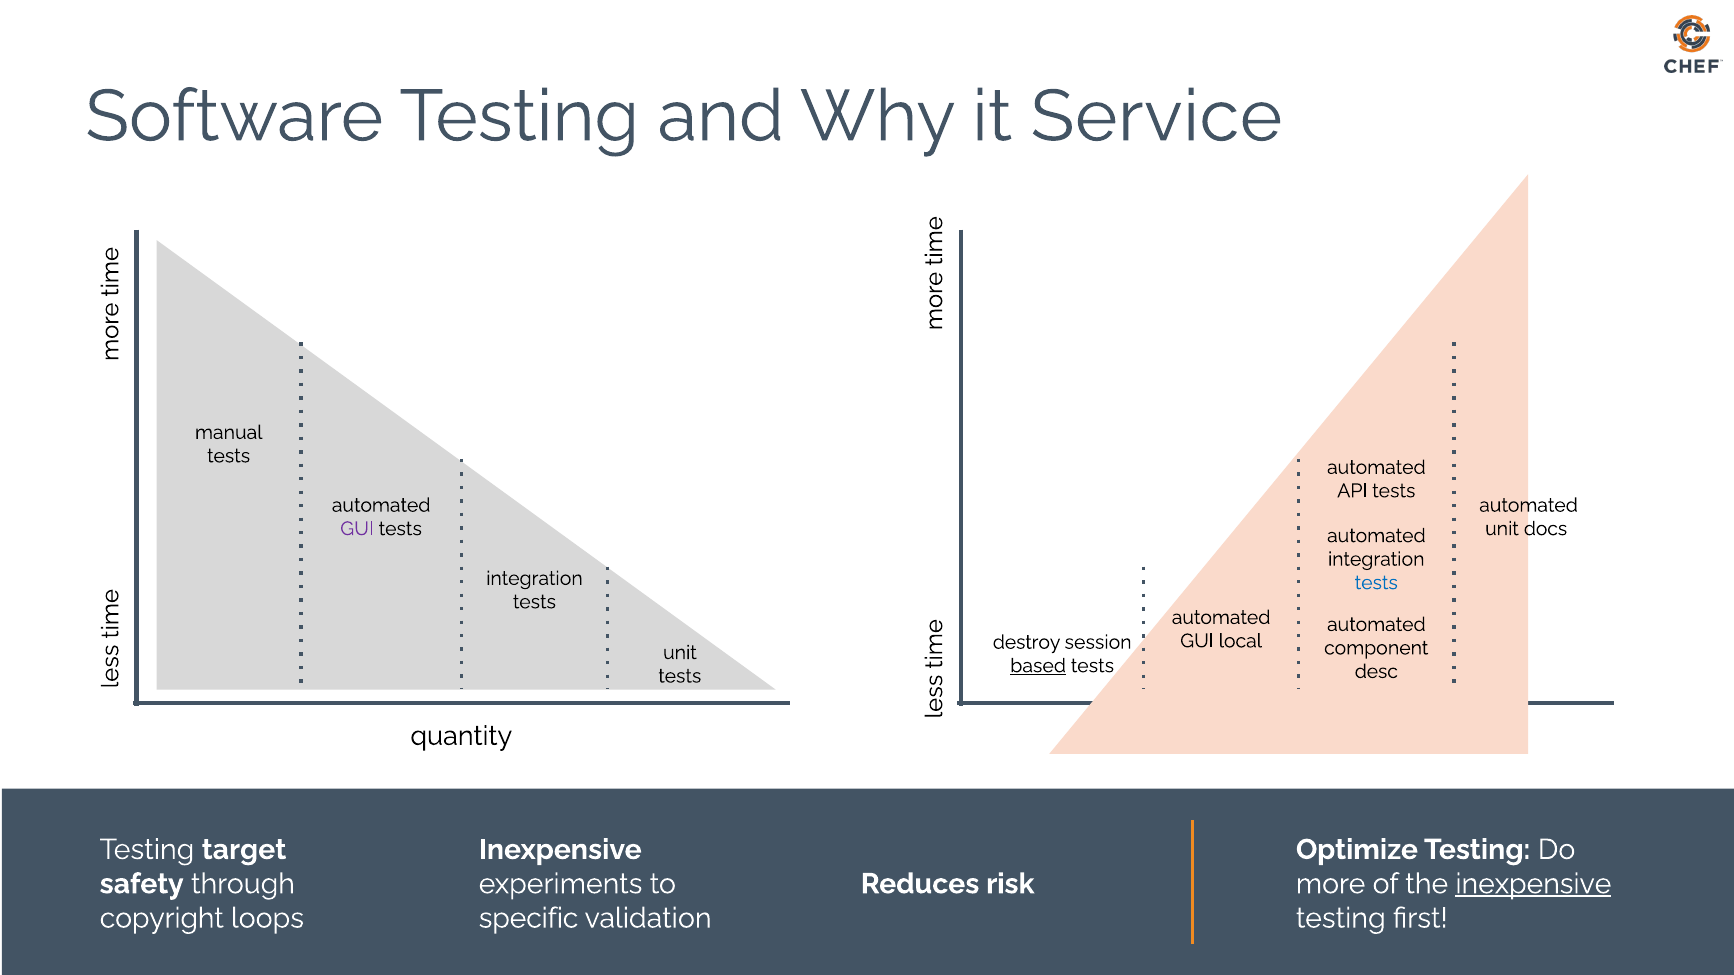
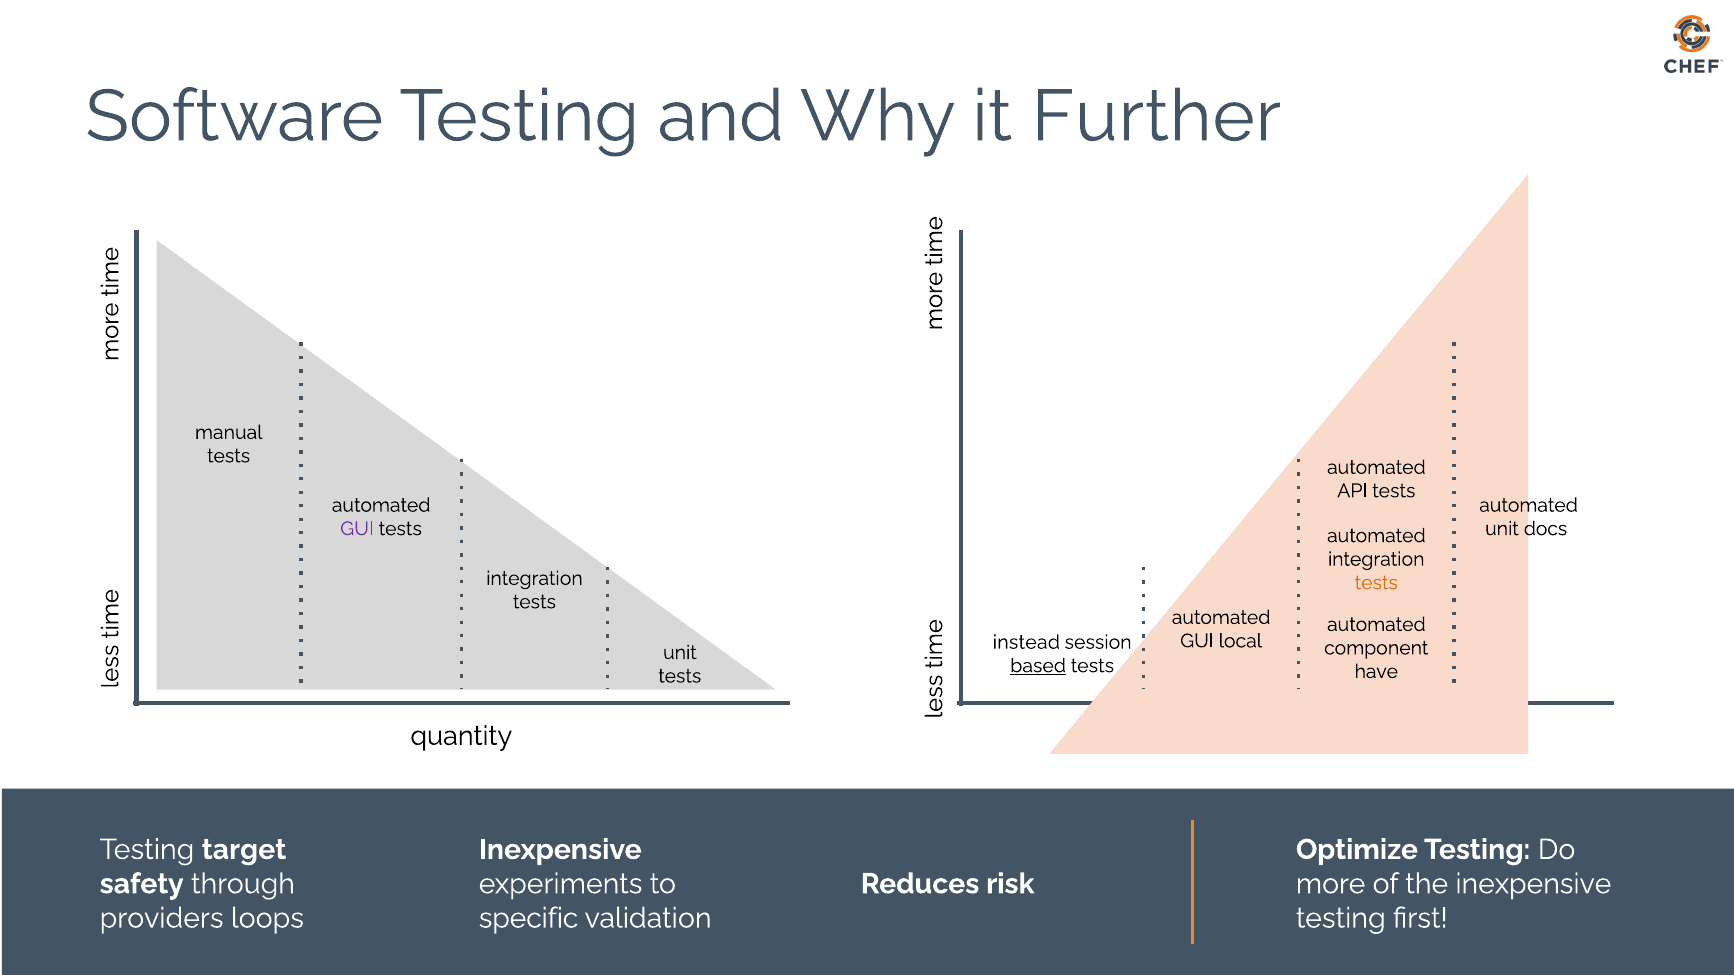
Service: Service -> Further (1156, 117)
tests colour: blue -> orange (1376, 583)
destroy: destroy -> instead (1026, 643)
desc: desc -> have (1376, 672)
inexpensive underline: present -> none (1533, 884)
copyright: copyright -> providers (162, 918)
